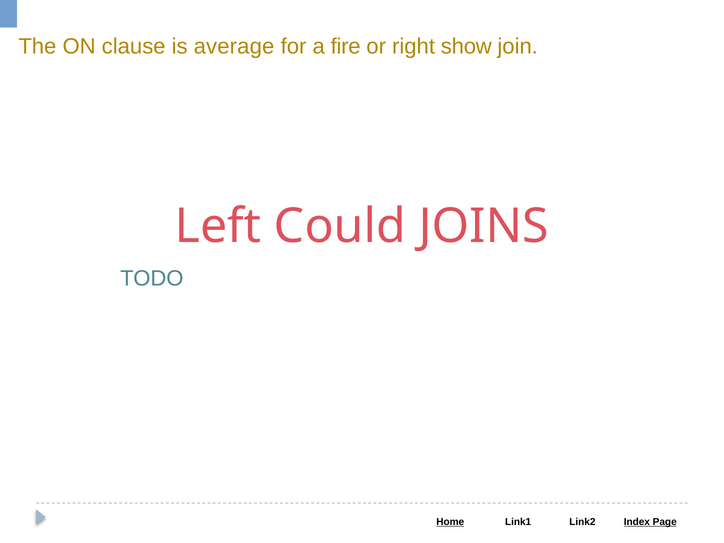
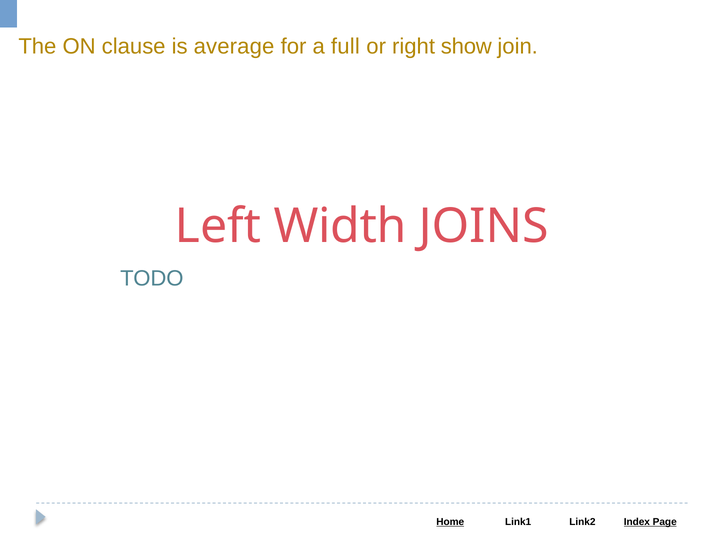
fire: fire -> full (345, 47)
Could: Could -> Width (340, 226)
